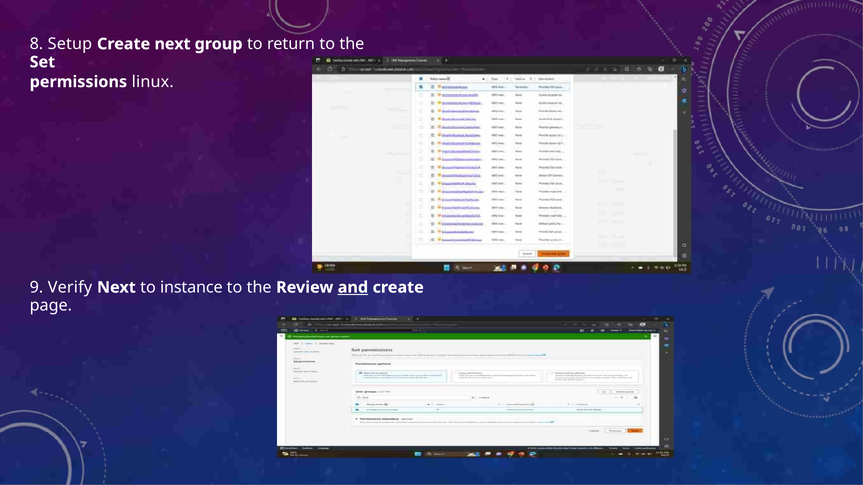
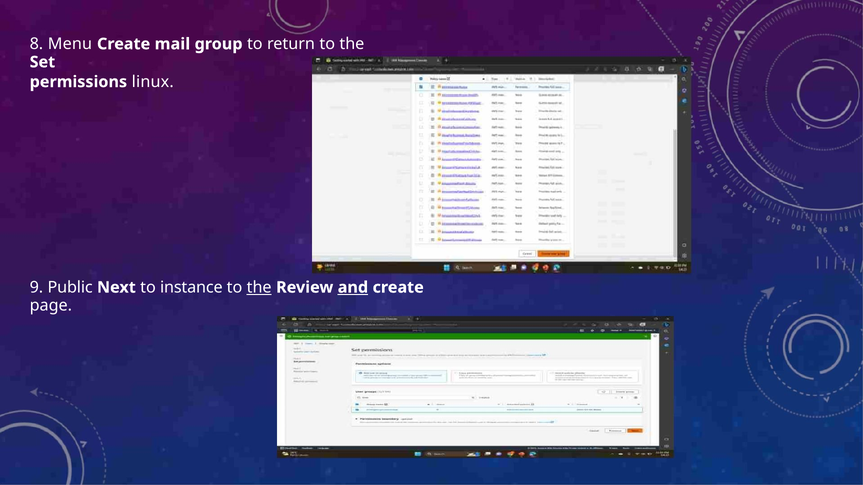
Setup: Setup -> Menu (70, 44)
Create next: next -> mail (172, 44)
Verify: Verify -> Public (70, 288)
the underline: none -> present (259, 288)
